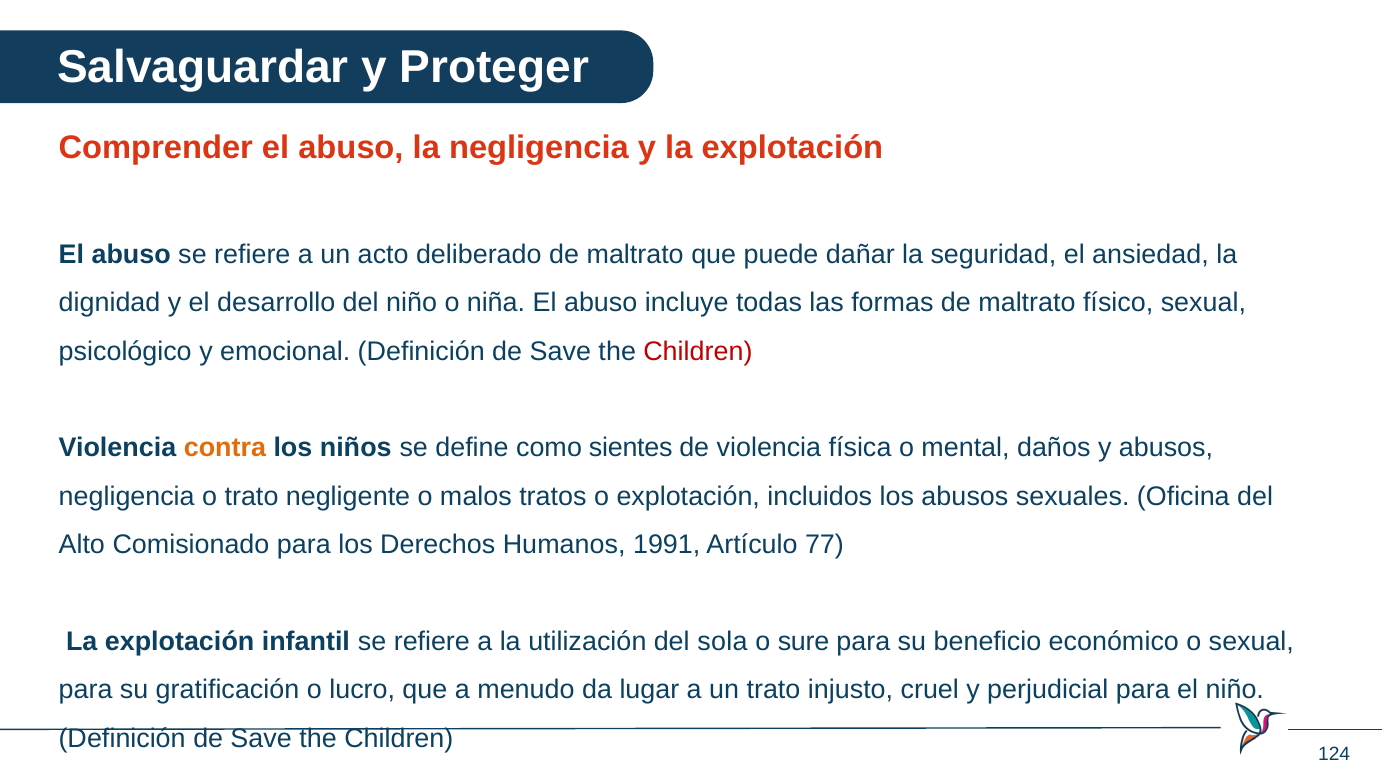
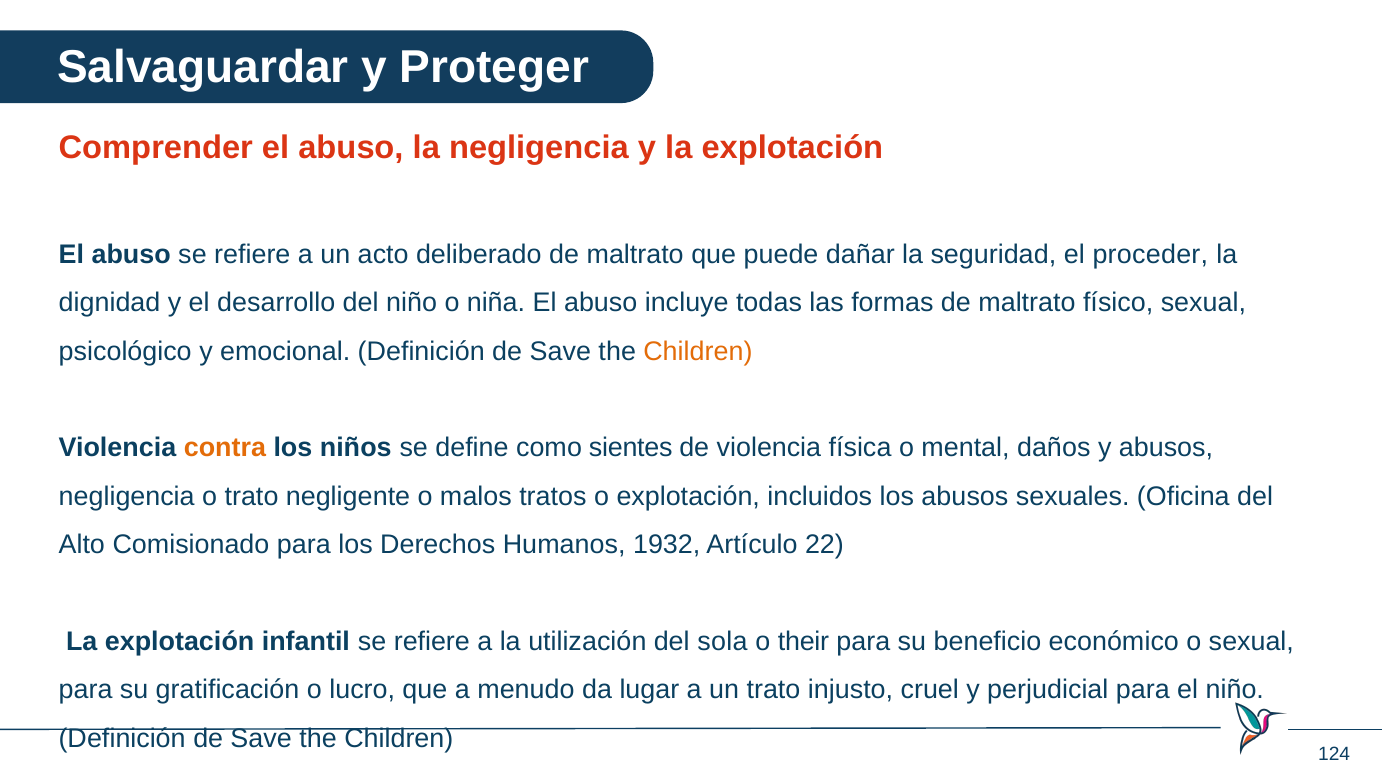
ansiedad: ansiedad -> proceder (1150, 255)
Children colour: red -> orange (698, 352)
1991: 1991 -> 1932 (667, 545)
77: 77 -> 22 (824, 545)
sure: sure -> their (804, 642)
